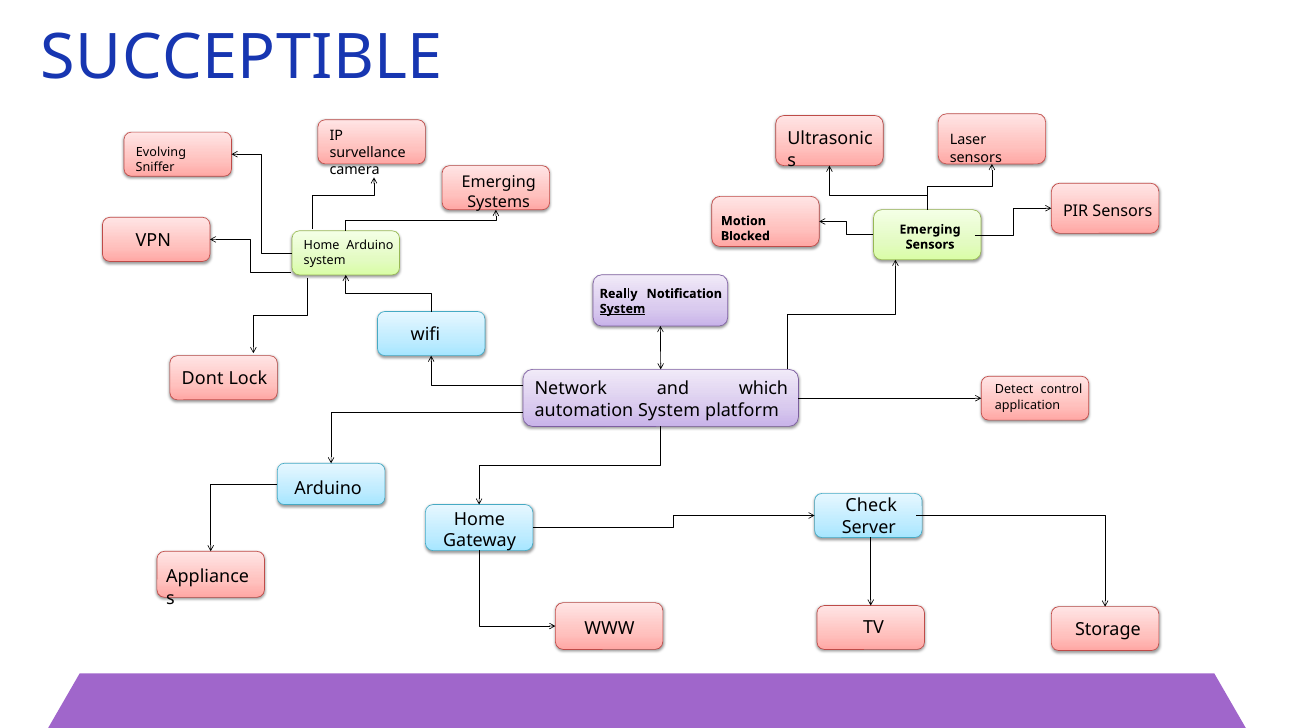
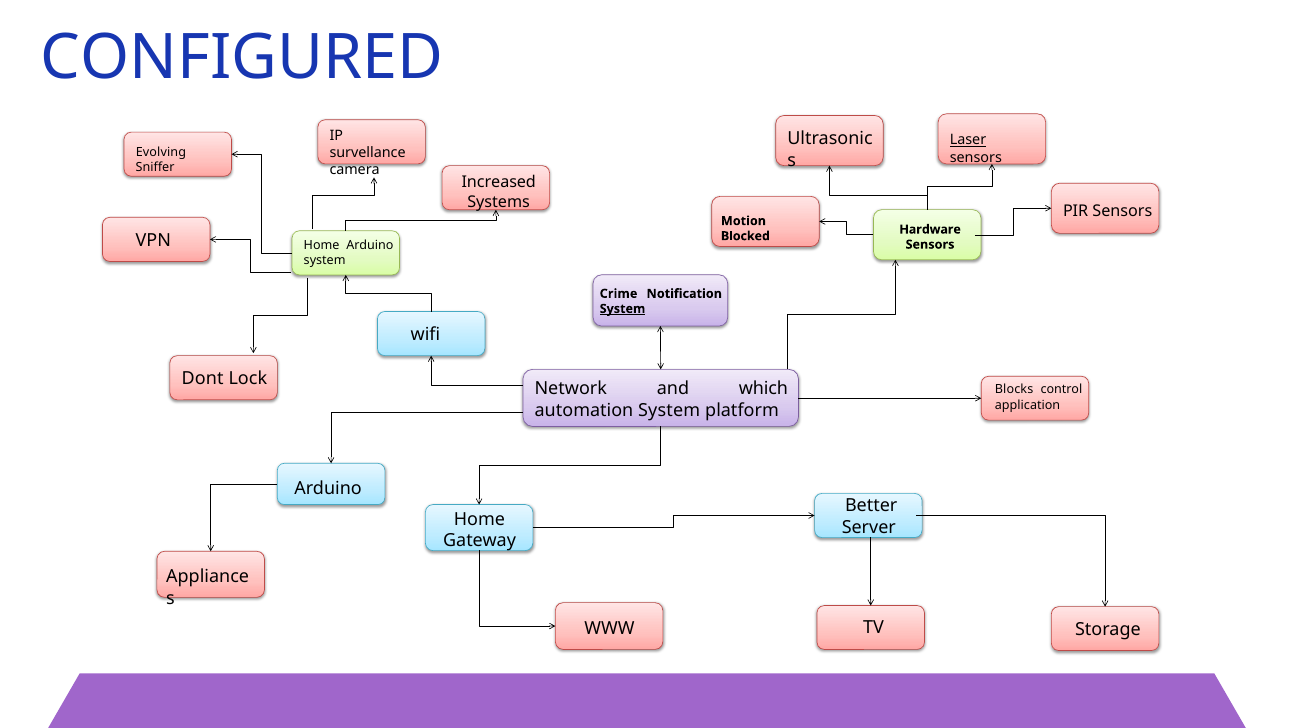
SUCCEPTIBLE: SUCCEPTIBLE -> CONFIGURED (242, 58)
Laser underline: none -> present (968, 140)
Emerging: Emerging -> Increased (499, 182)
Emerging: Emerging -> Hardware (930, 229)
Really: Really -> Crime (619, 294)
Detect: Detect -> Blocks (1014, 390)
Check: Check -> Better (871, 506)
